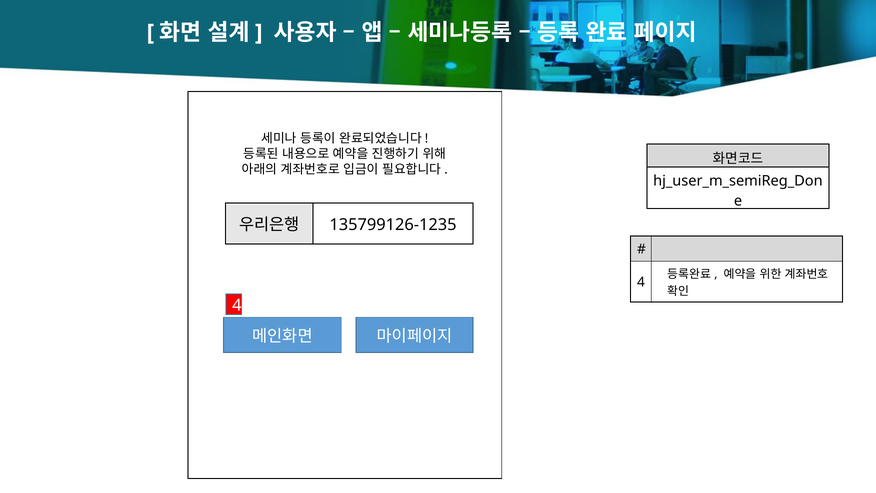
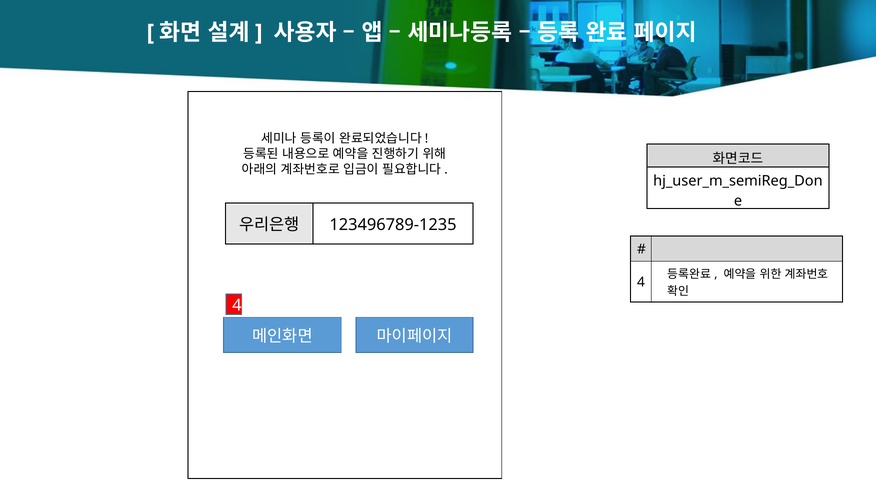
135799126-1235: 135799126-1235 -> 123496789-1235 (393, 225)
